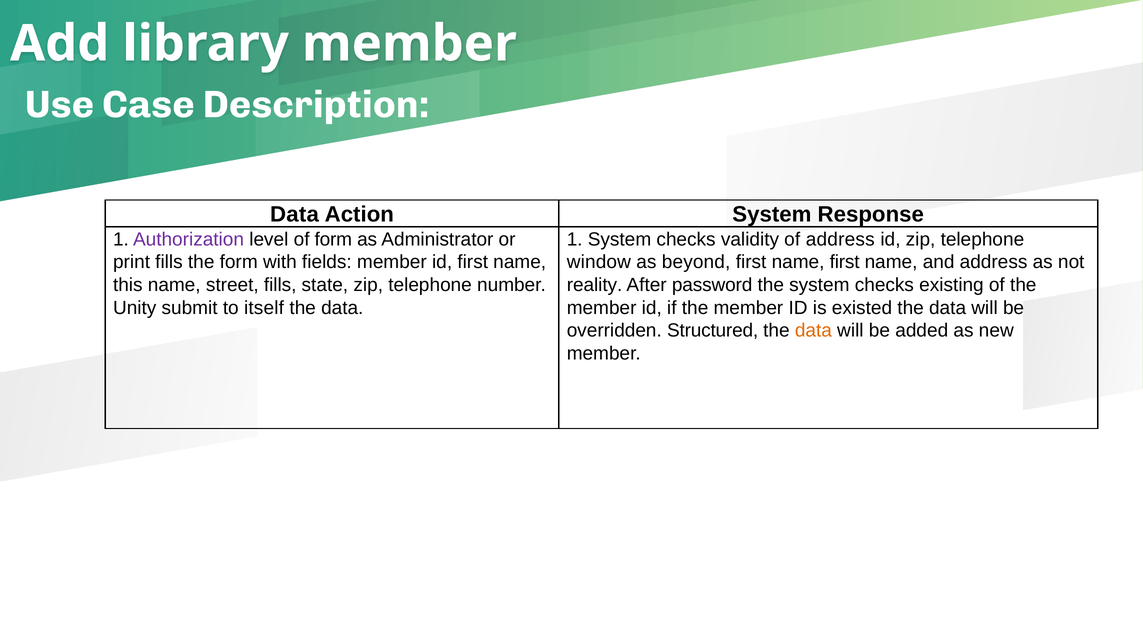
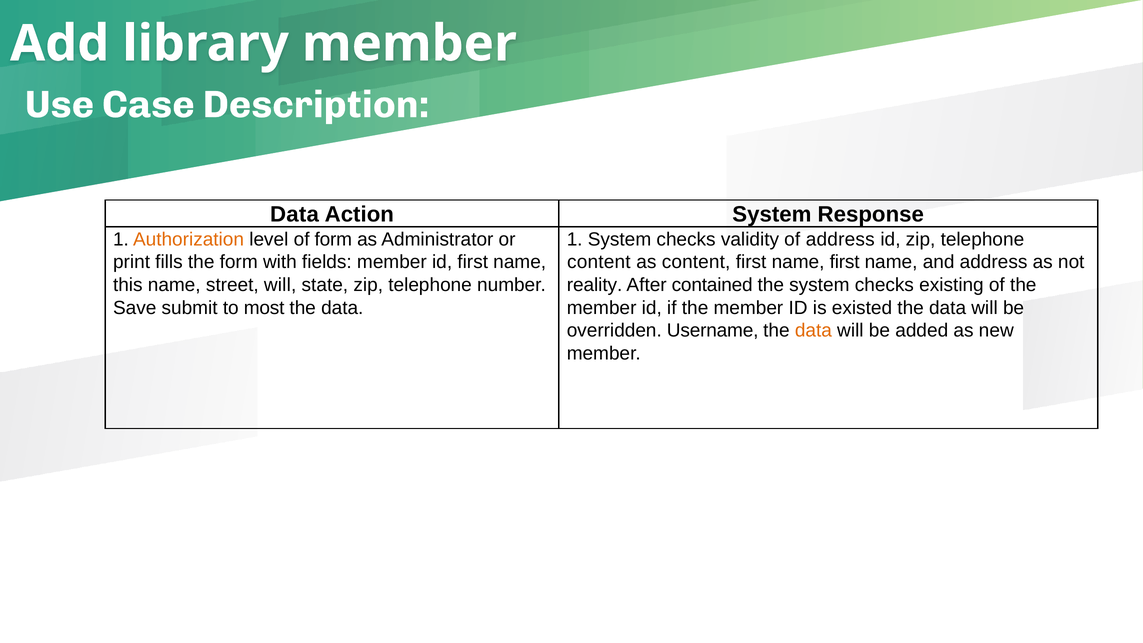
Authorization colour: purple -> orange (189, 239)
window: window -> content (599, 262)
as beyond: beyond -> content (696, 262)
street fills: fills -> will (280, 285)
password: password -> contained (712, 285)
Unity: Unity -> Save (135, 308)
itself: itself -> most (264, 308)
Structured: Structured -> Username (713, 331)
